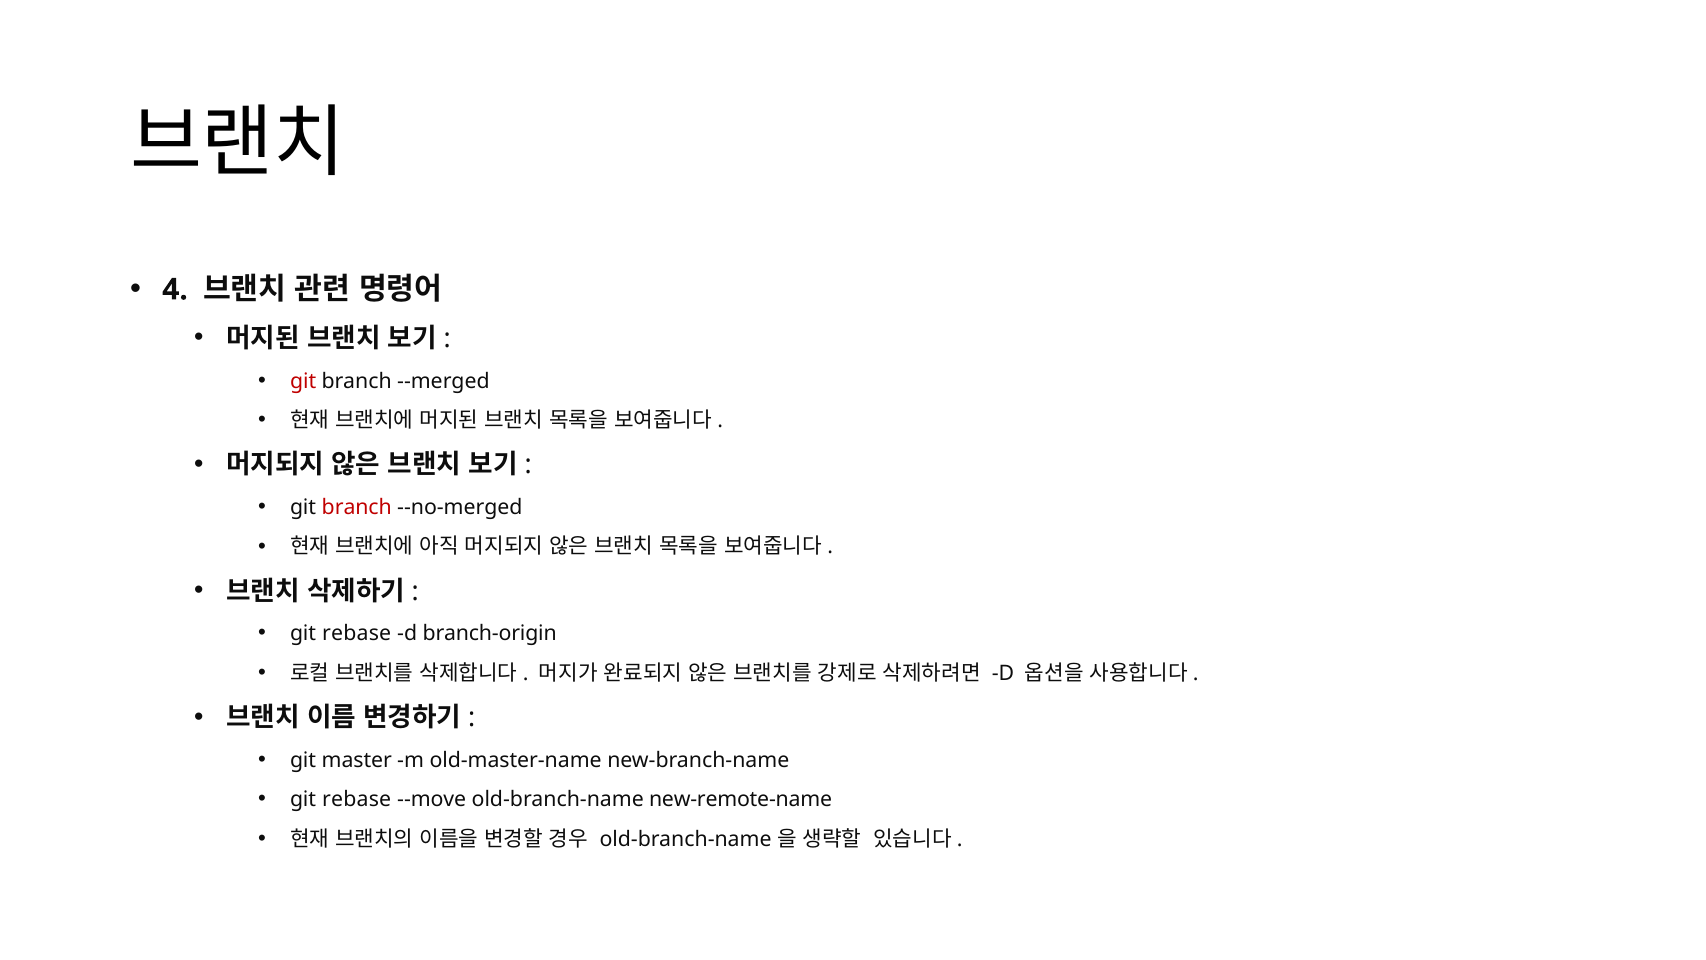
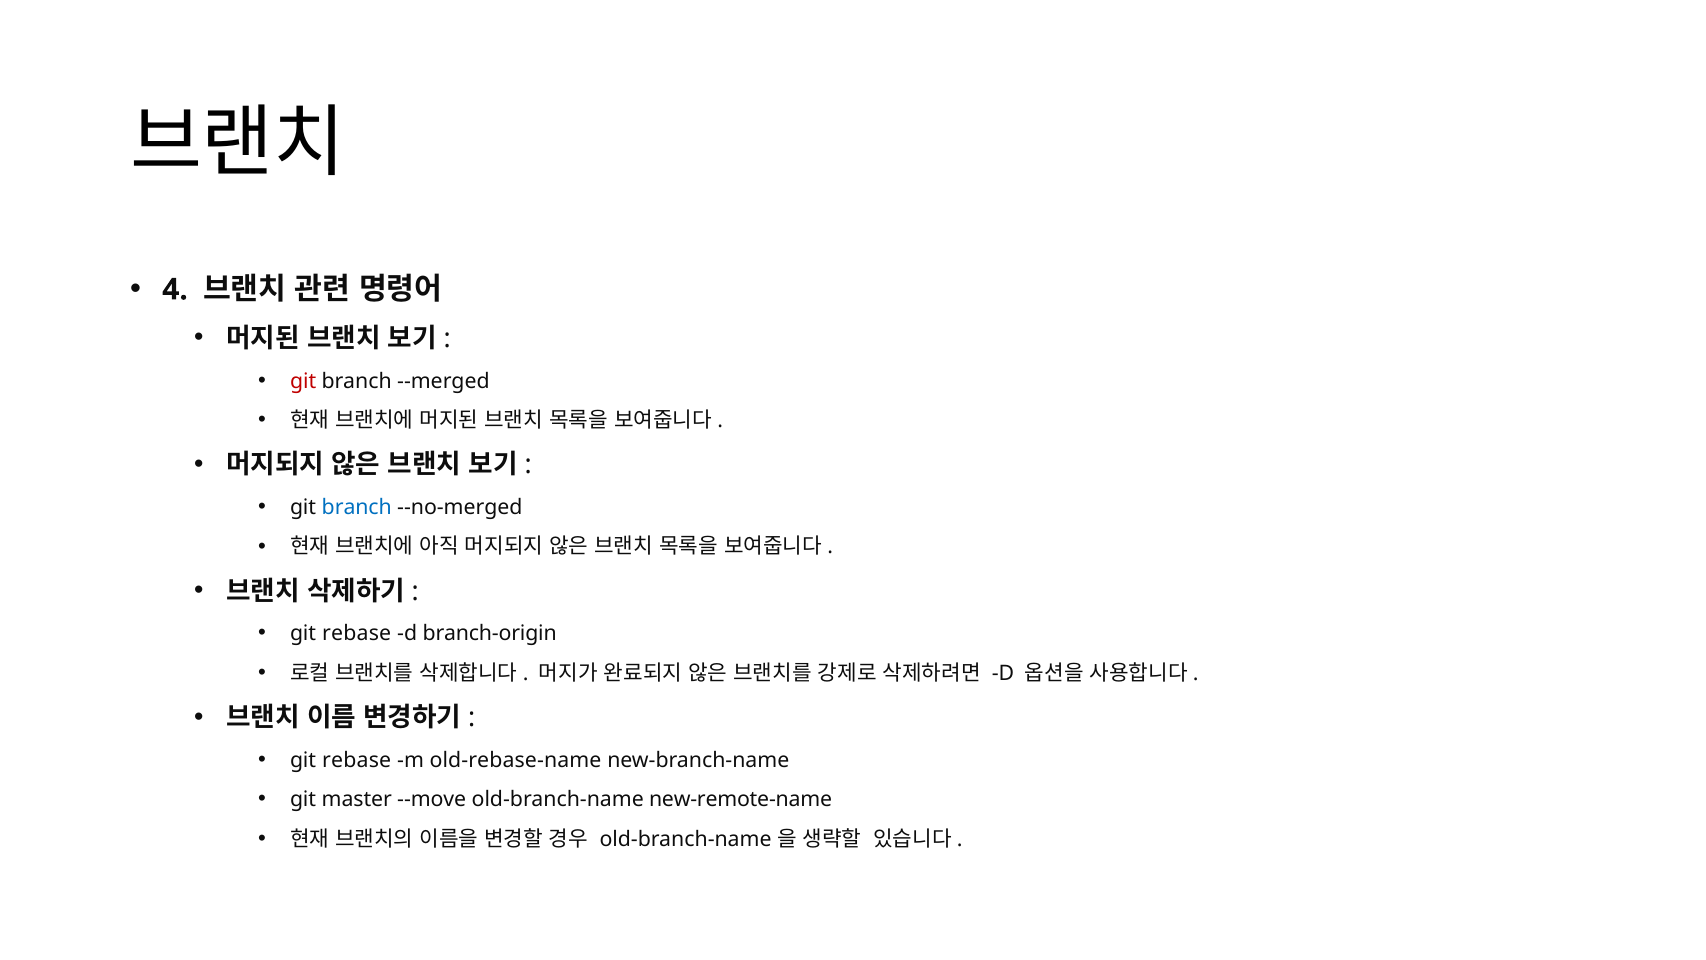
branch colour: red -> blue (357, 507)
master: master -> rebase (357, 760)
old-master-name: old-master-name -> old-rebase-name (515, 760)
rebase: rebase -> master (357, 799)
